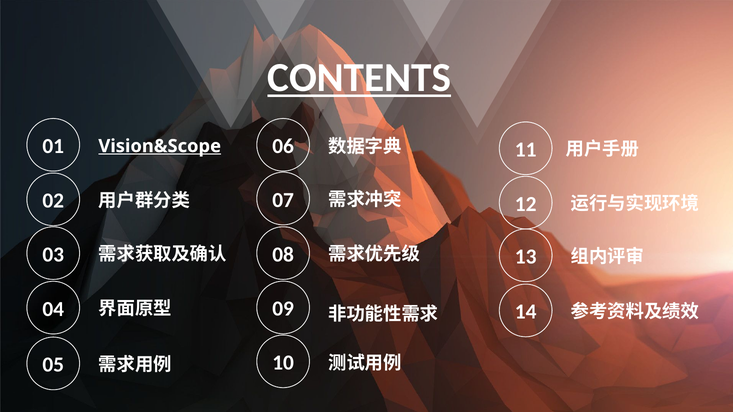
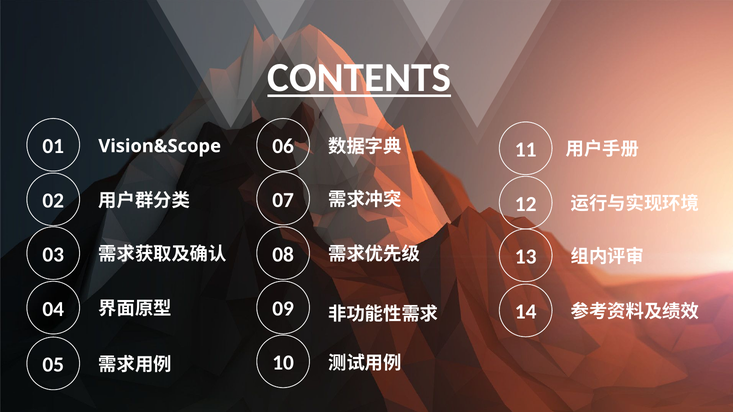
Vision&Scope underline: present -> none (160, 146)
